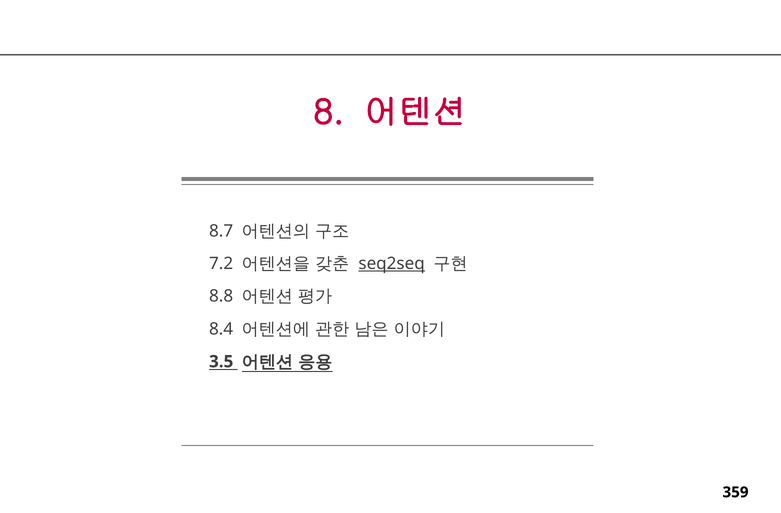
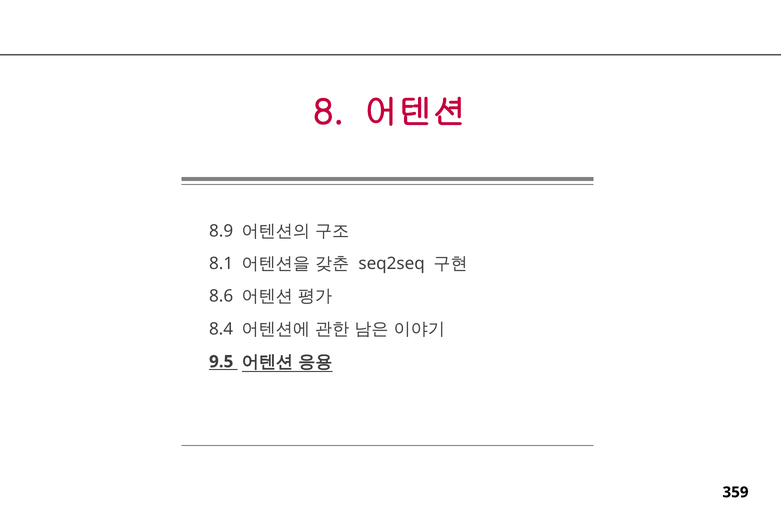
8.7: 8.7 -> 8.9 (221, 231)
7.2: 7.2 -> 8.1 (221, 264)
seq2seq underline: present -> none (392, 264)
8.8: 8.8 -> 8.6 (221, 296)
3.5: 3.5 -> 9.5 (221, 362)
